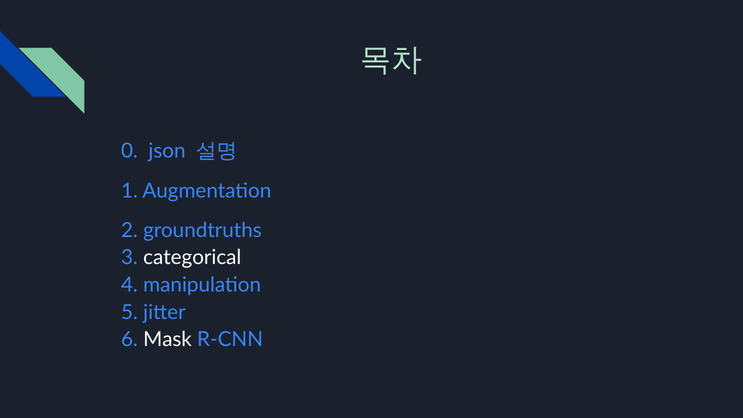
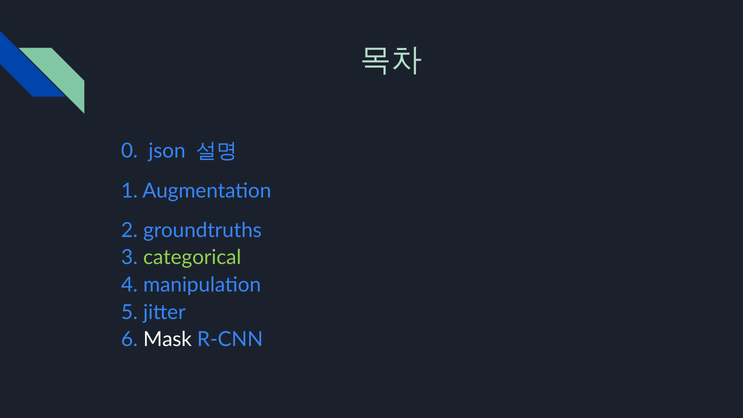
categorical colour: white -> light green (192, 258)
